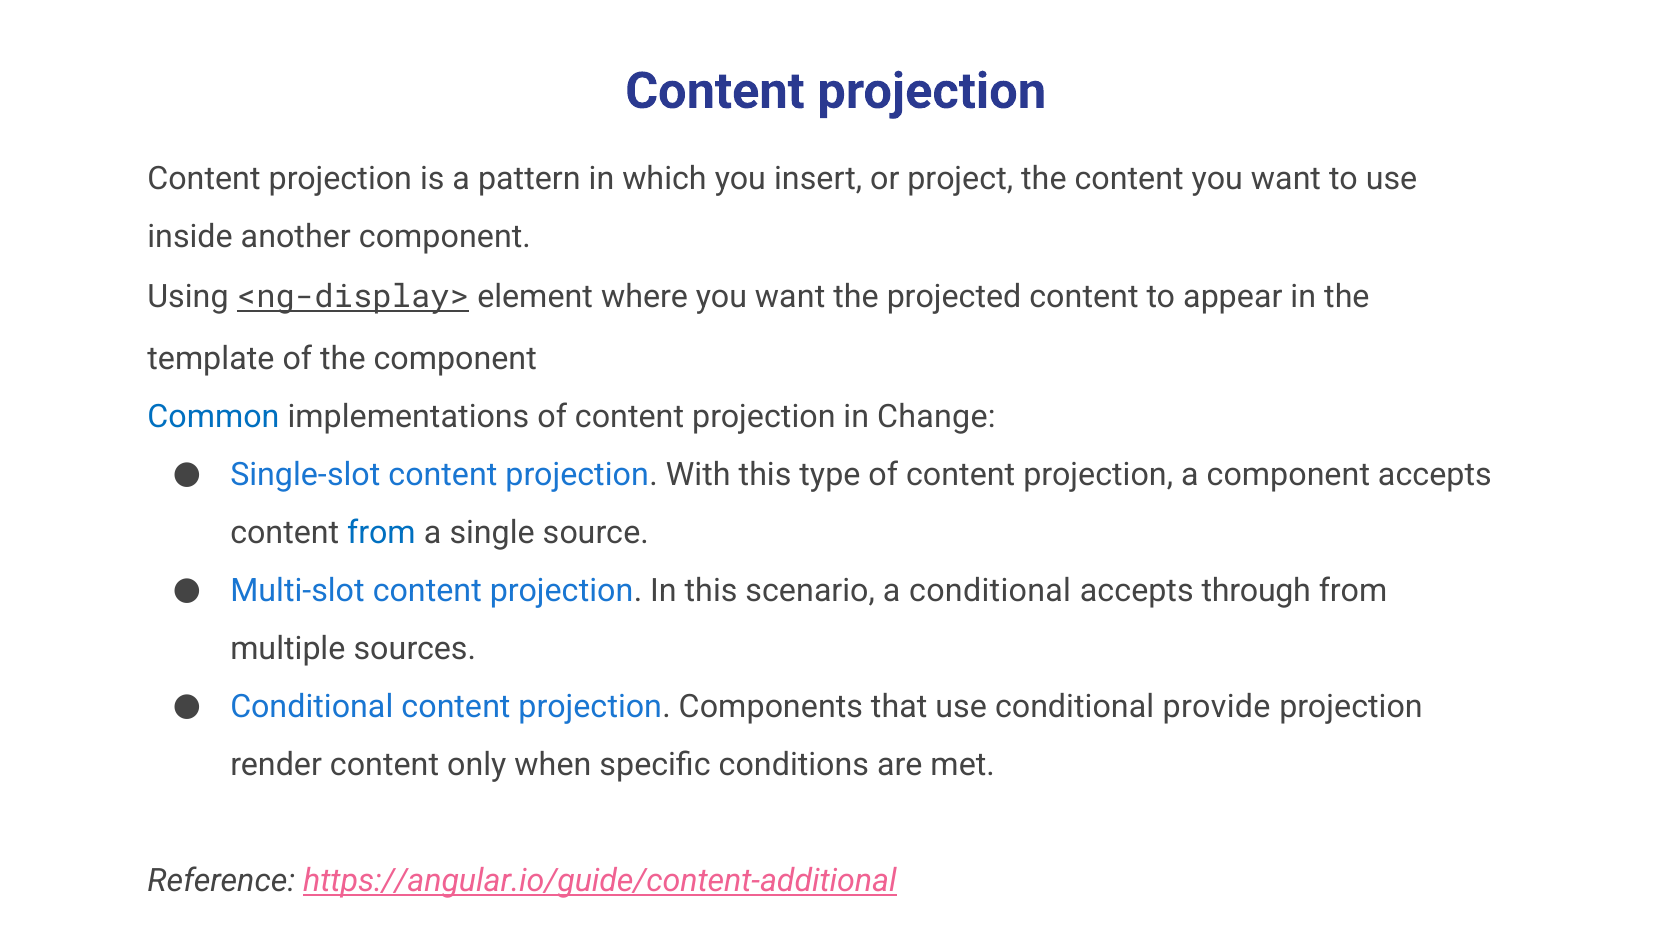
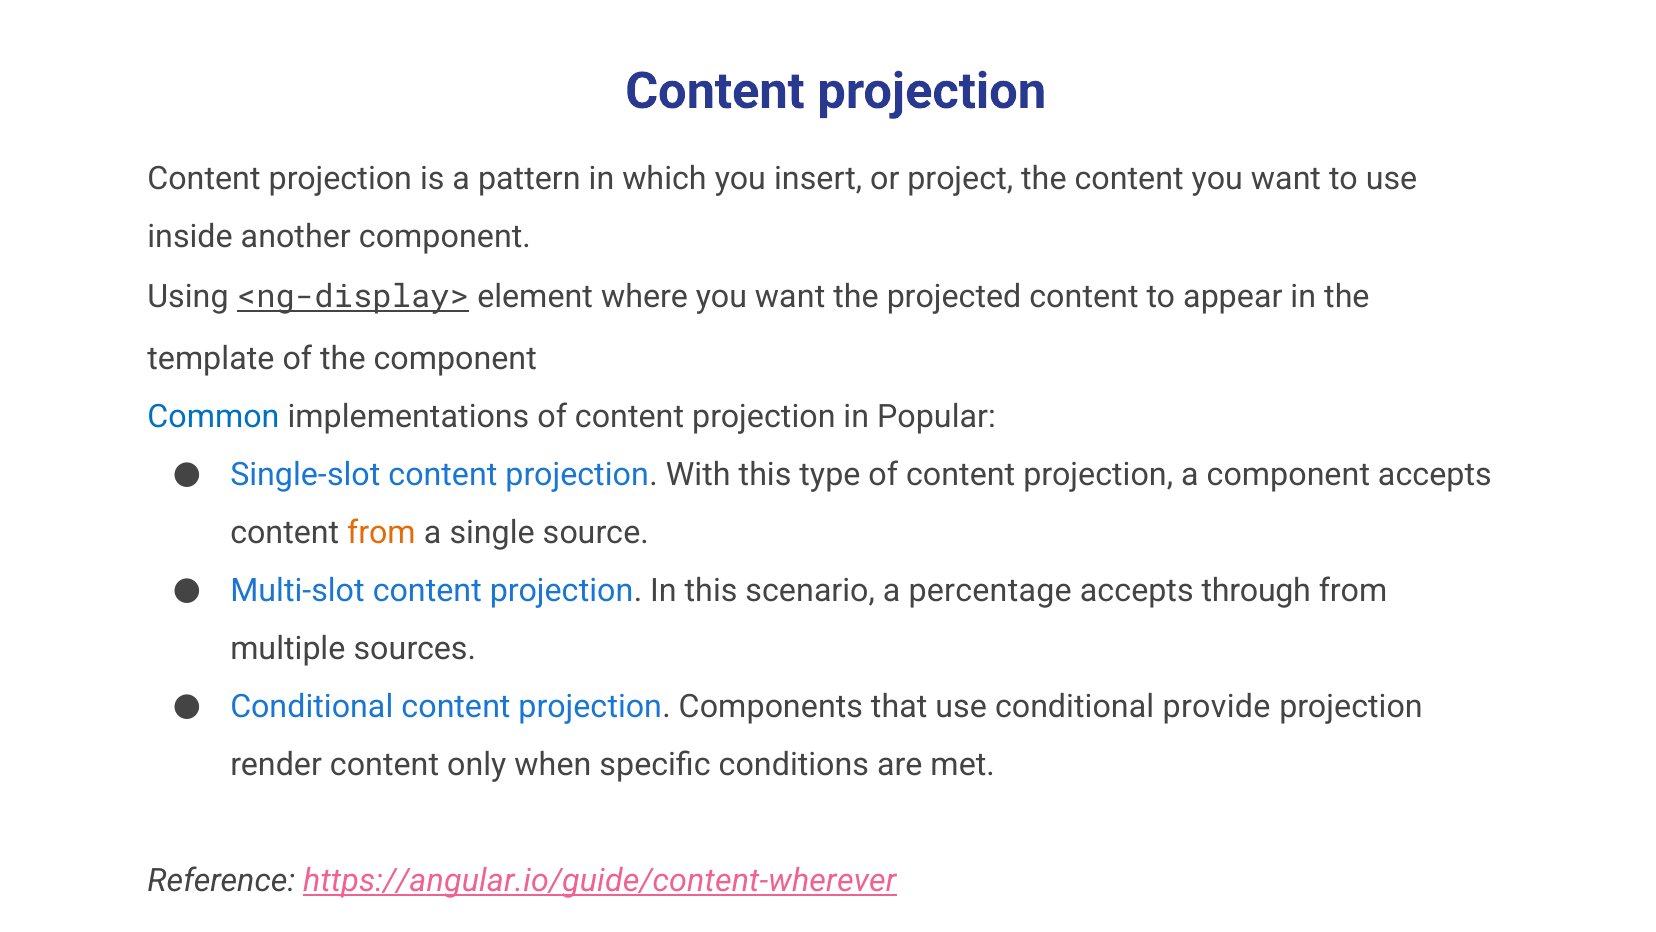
Change: Change -> Popular (937, 417)
from colour: blue -> orange (381, 533)
a conditional: conditional -> percentage (990, 591)
https://angular.io/guide/content-additional: https://angular.io/guide/content-additional -> https://angular.io/guide/content-wherever (600, 880)
